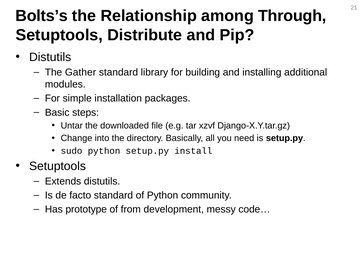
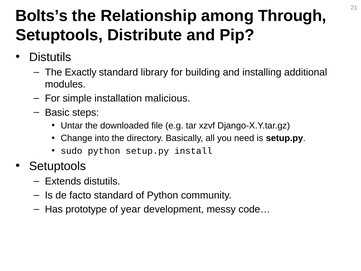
Gather: Gather -> Exactly (81, 72)
packages: packages -> malicious (168, 98)
from: from -> year (131, 209)
